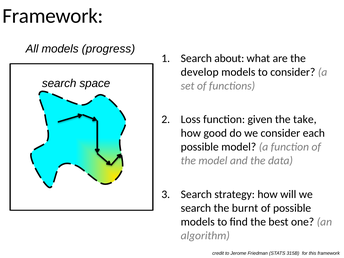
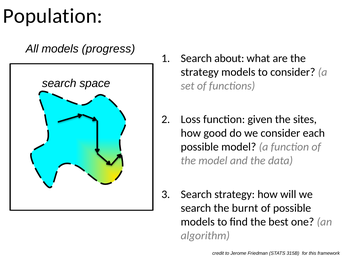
Framework: Framework -> Population (53, 16)
develop: develop -> strategy (200, 72)
take: take -> sites (305, 119)
